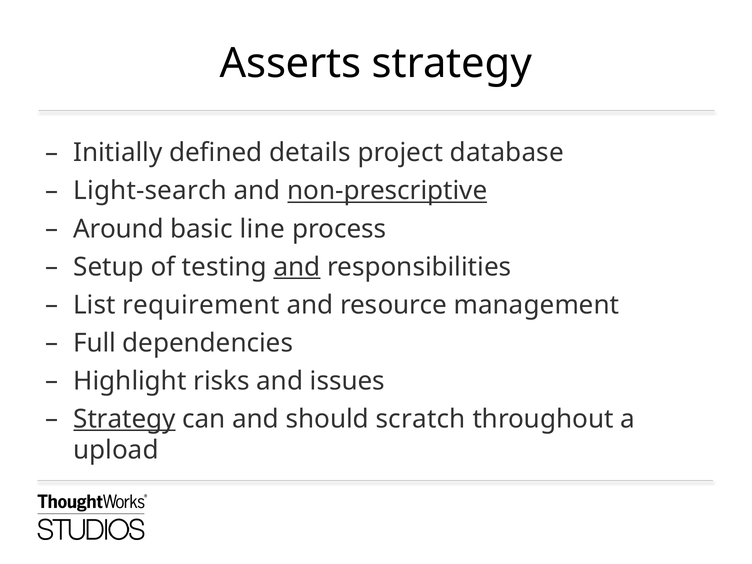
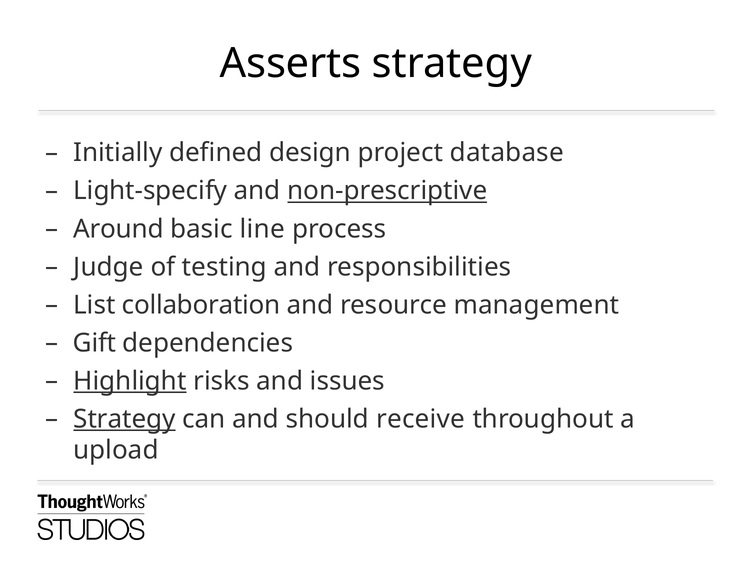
details: details -> design (310, 153)
Light-search: Light-search -> Light-specify (150, 191)
Setup: Setup -> Judge (109, 267)
and underline: present -> none (297, 267)
requirement: requirement -> collaboration (201, 305)
Full: Full -> Gift (95, 343)
Highlight underline: none -> present (130, 381)
scratch: scratch -> receive (421, 419)
